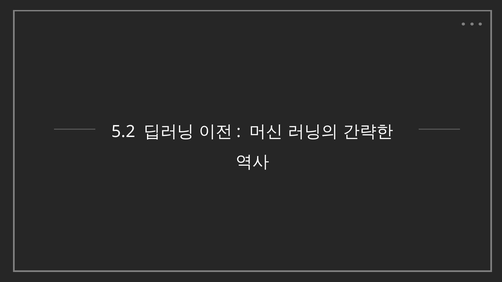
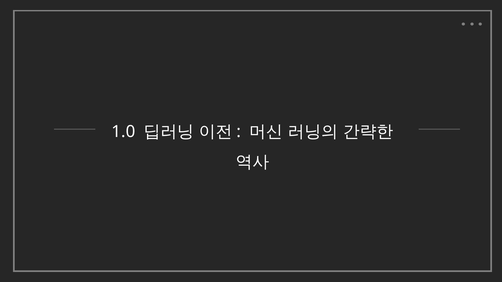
5.2: 5.2 -> 1.0 (123, 132)
